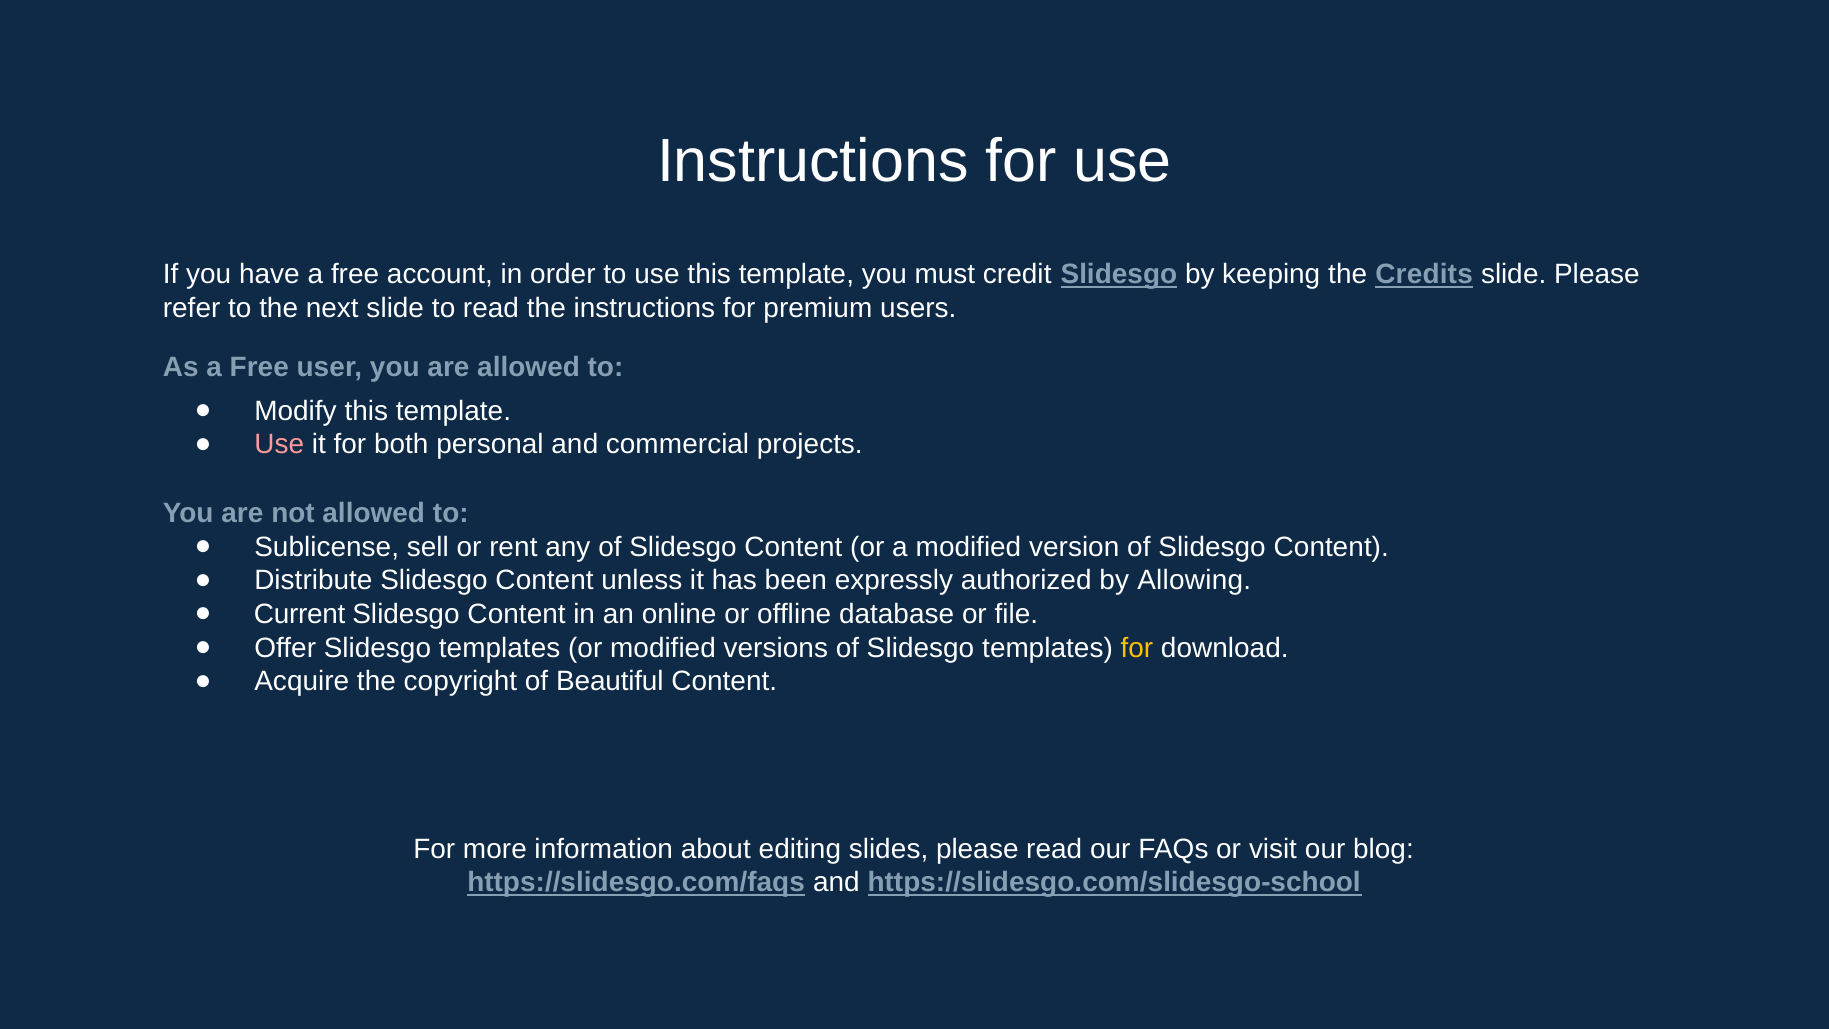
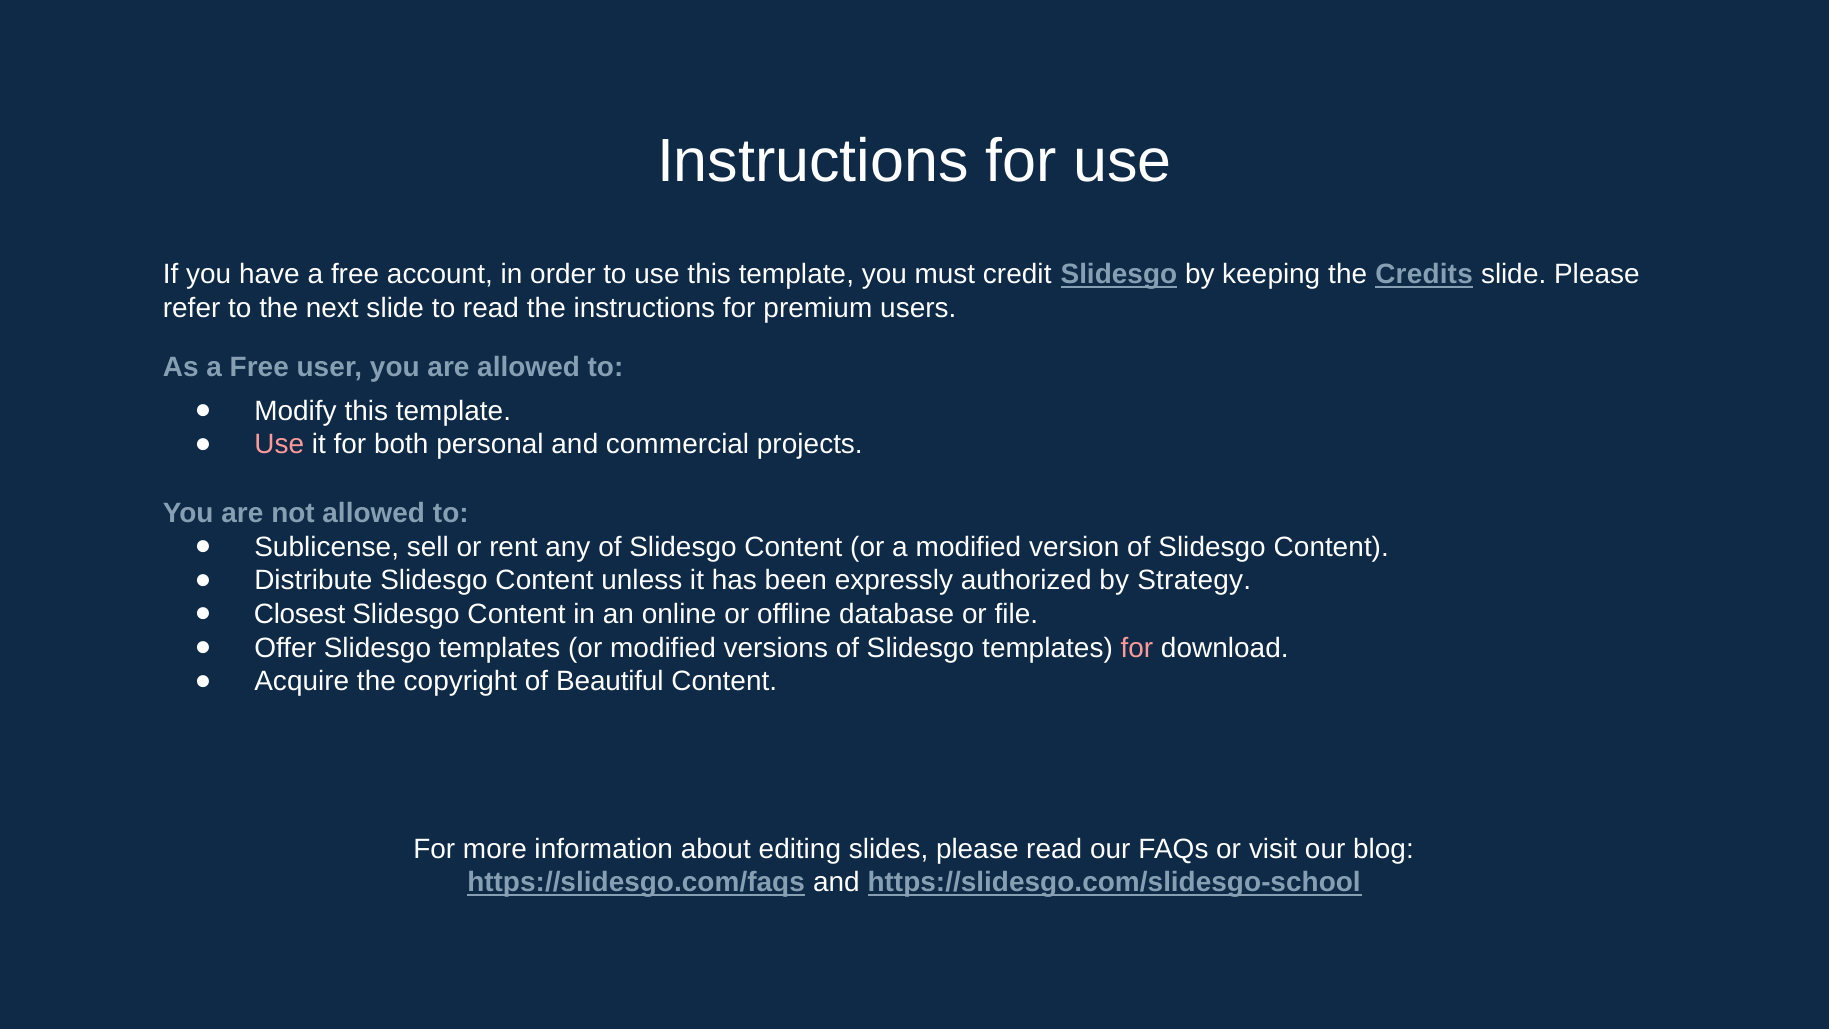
Allowing: Allowing -> Strategy (1194, 581)
Current: Current -> Closest (300, 614)
for colour: yellow -> pink (1137, 648)
